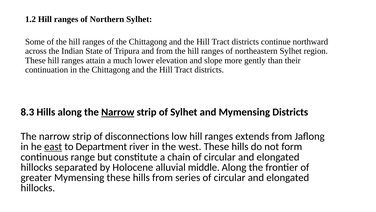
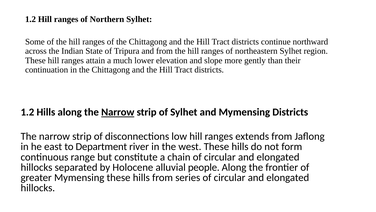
8.3: 8.3 -> 1.2 (27, 112)
east underline: present -> none (53, 146)
middle: middle -> people (204, 167)
